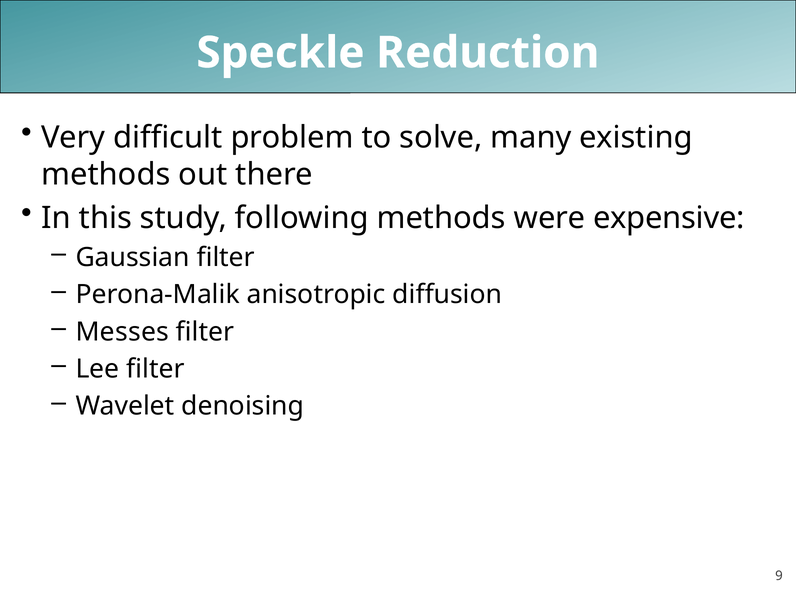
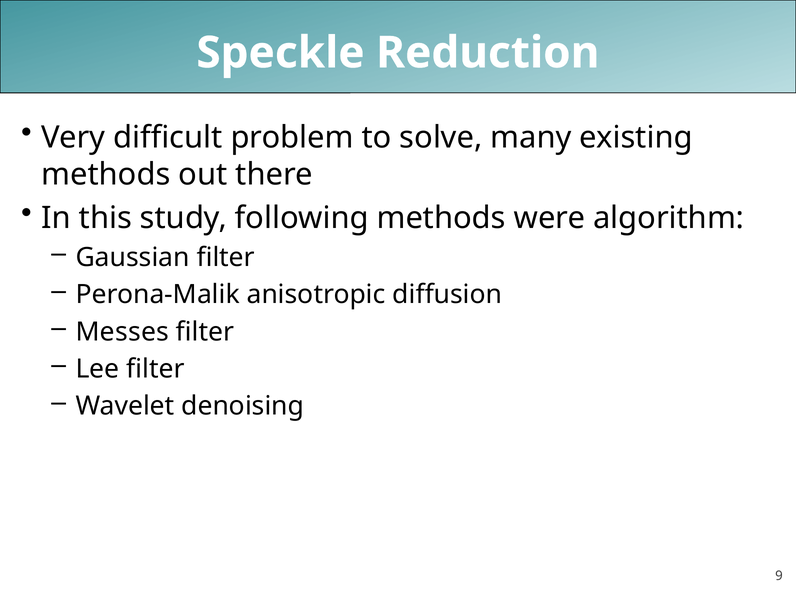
expensive: expensive -> algorithm (669, 218)
